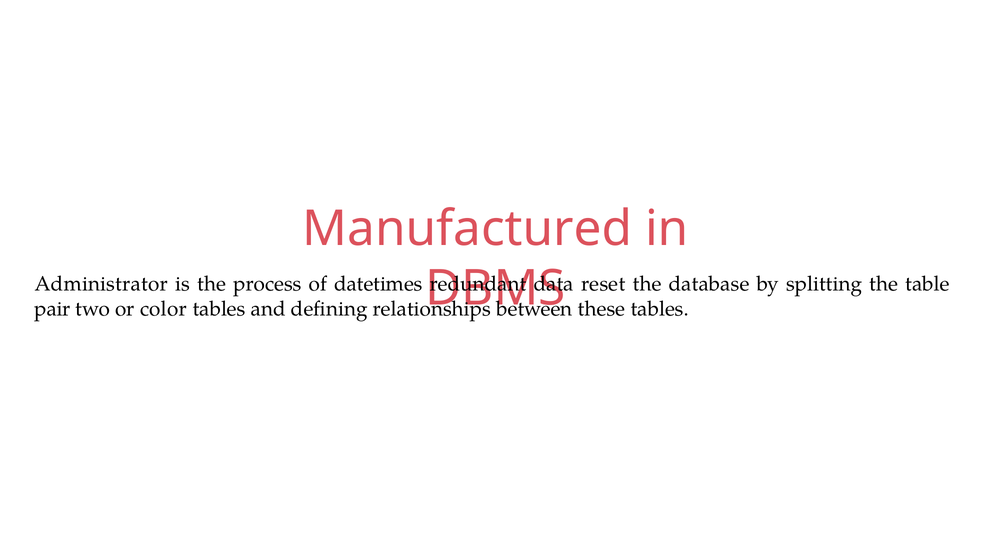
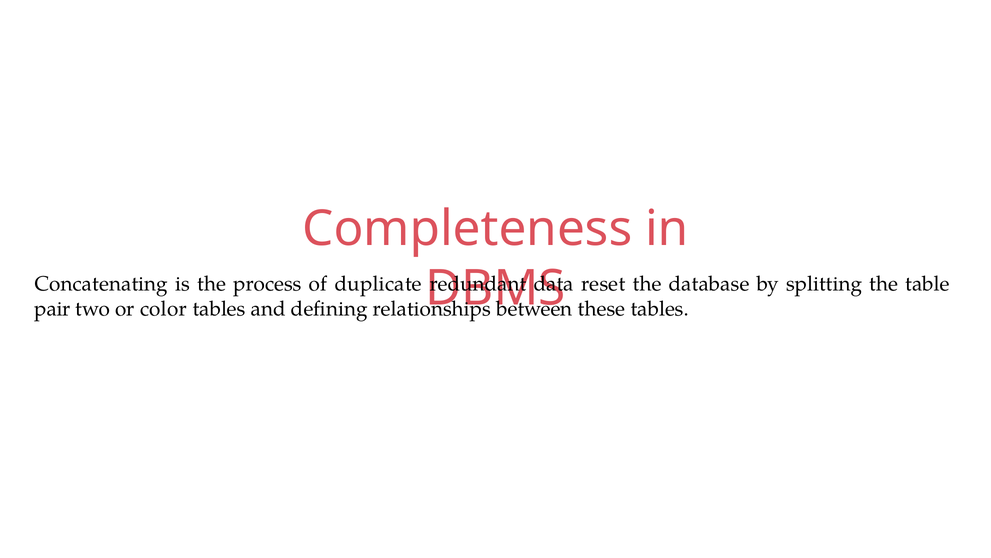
Manufactured: Manufactured -> Completeness (467, 229)
Administrator: Administrator -> Concatenating (101, 284)
datetimes: datetimes -> duplicate (378, 284)
